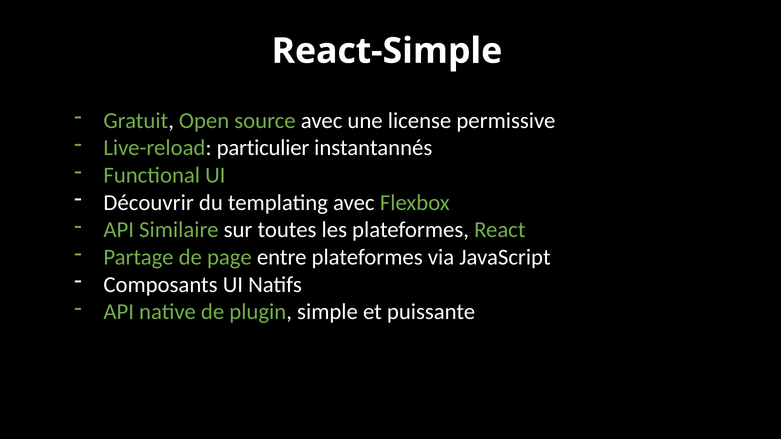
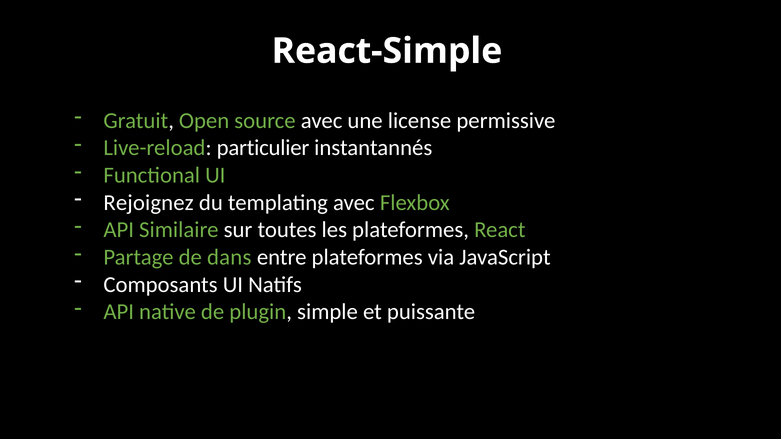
Découvrir: Découvrir -> Rejoignez (149, 203)
page: page -> dans (229, 257)
